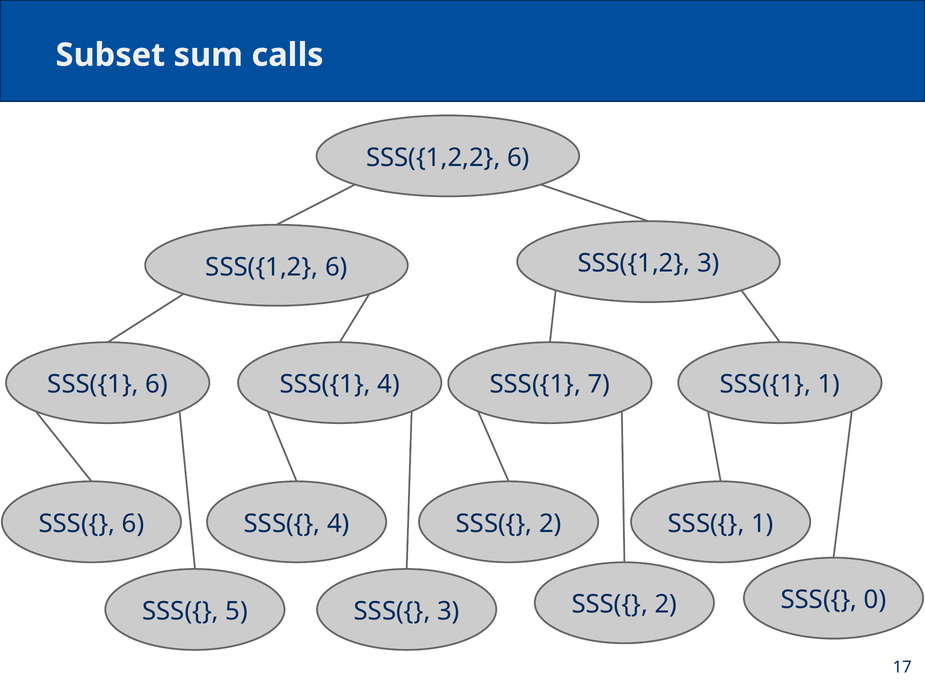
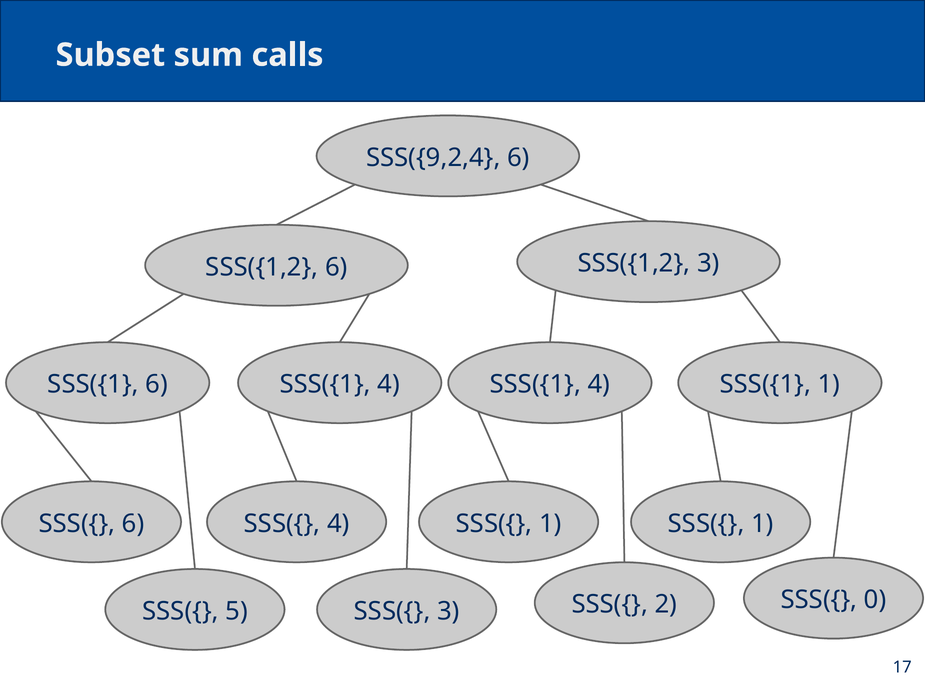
SSS({1,2,2: SSS({1,2,2 -> SSS({9,2,4 (433, 158)
4 SSS({1 7: 7 -> 4 (599, 385)
2: 2 -> 1 (550, 524)
